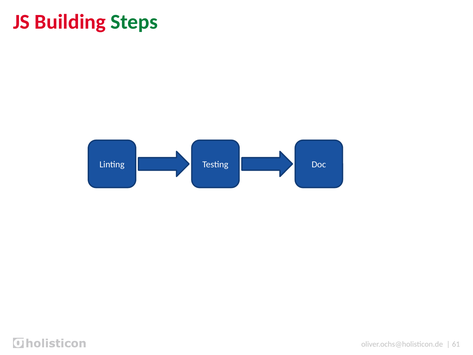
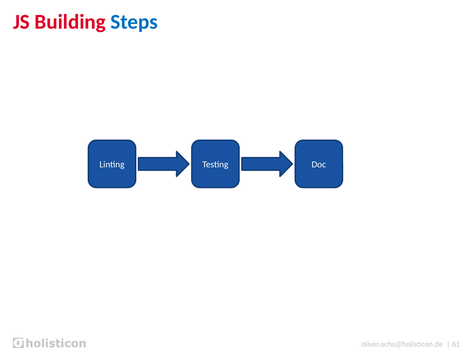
Steps colour: green -> blue (134, 22)
